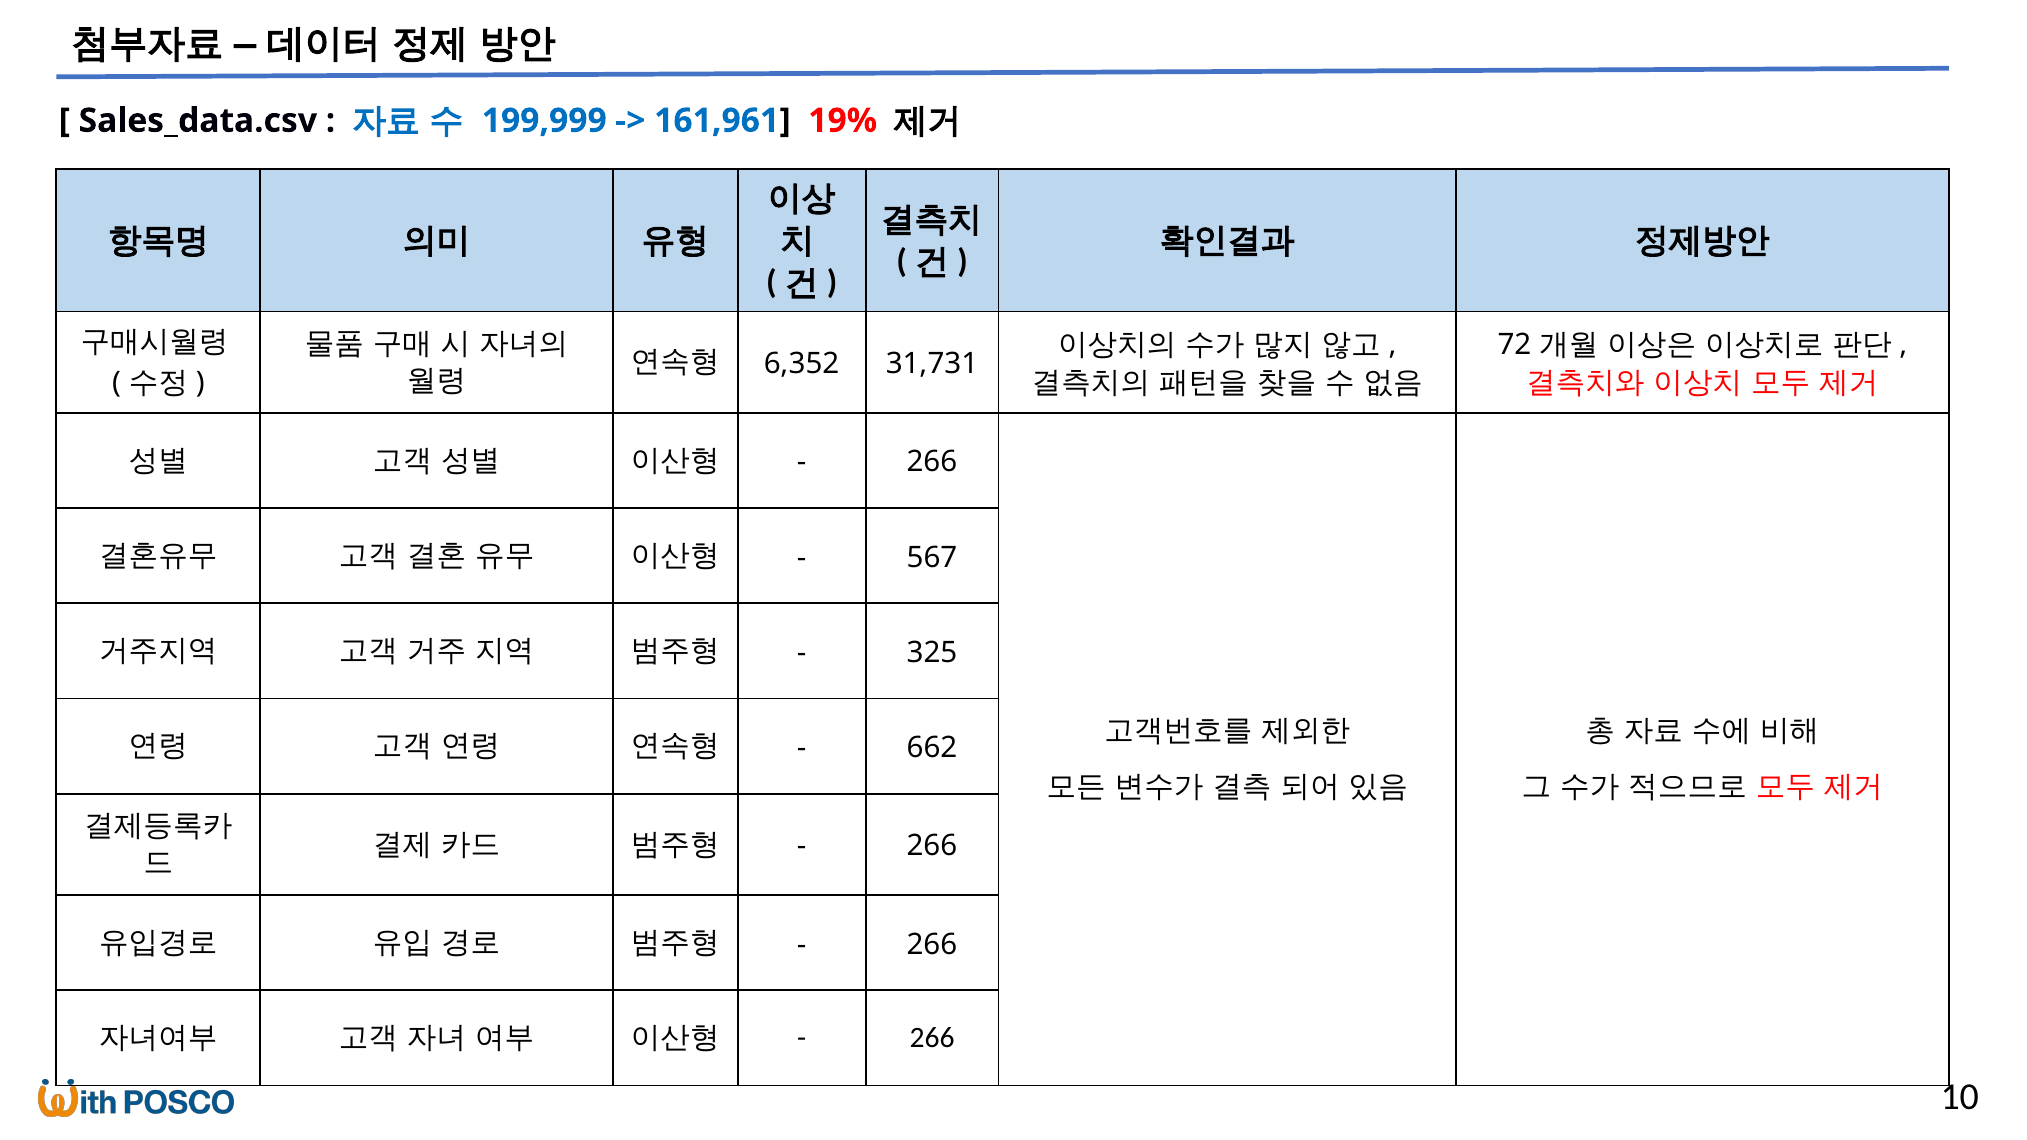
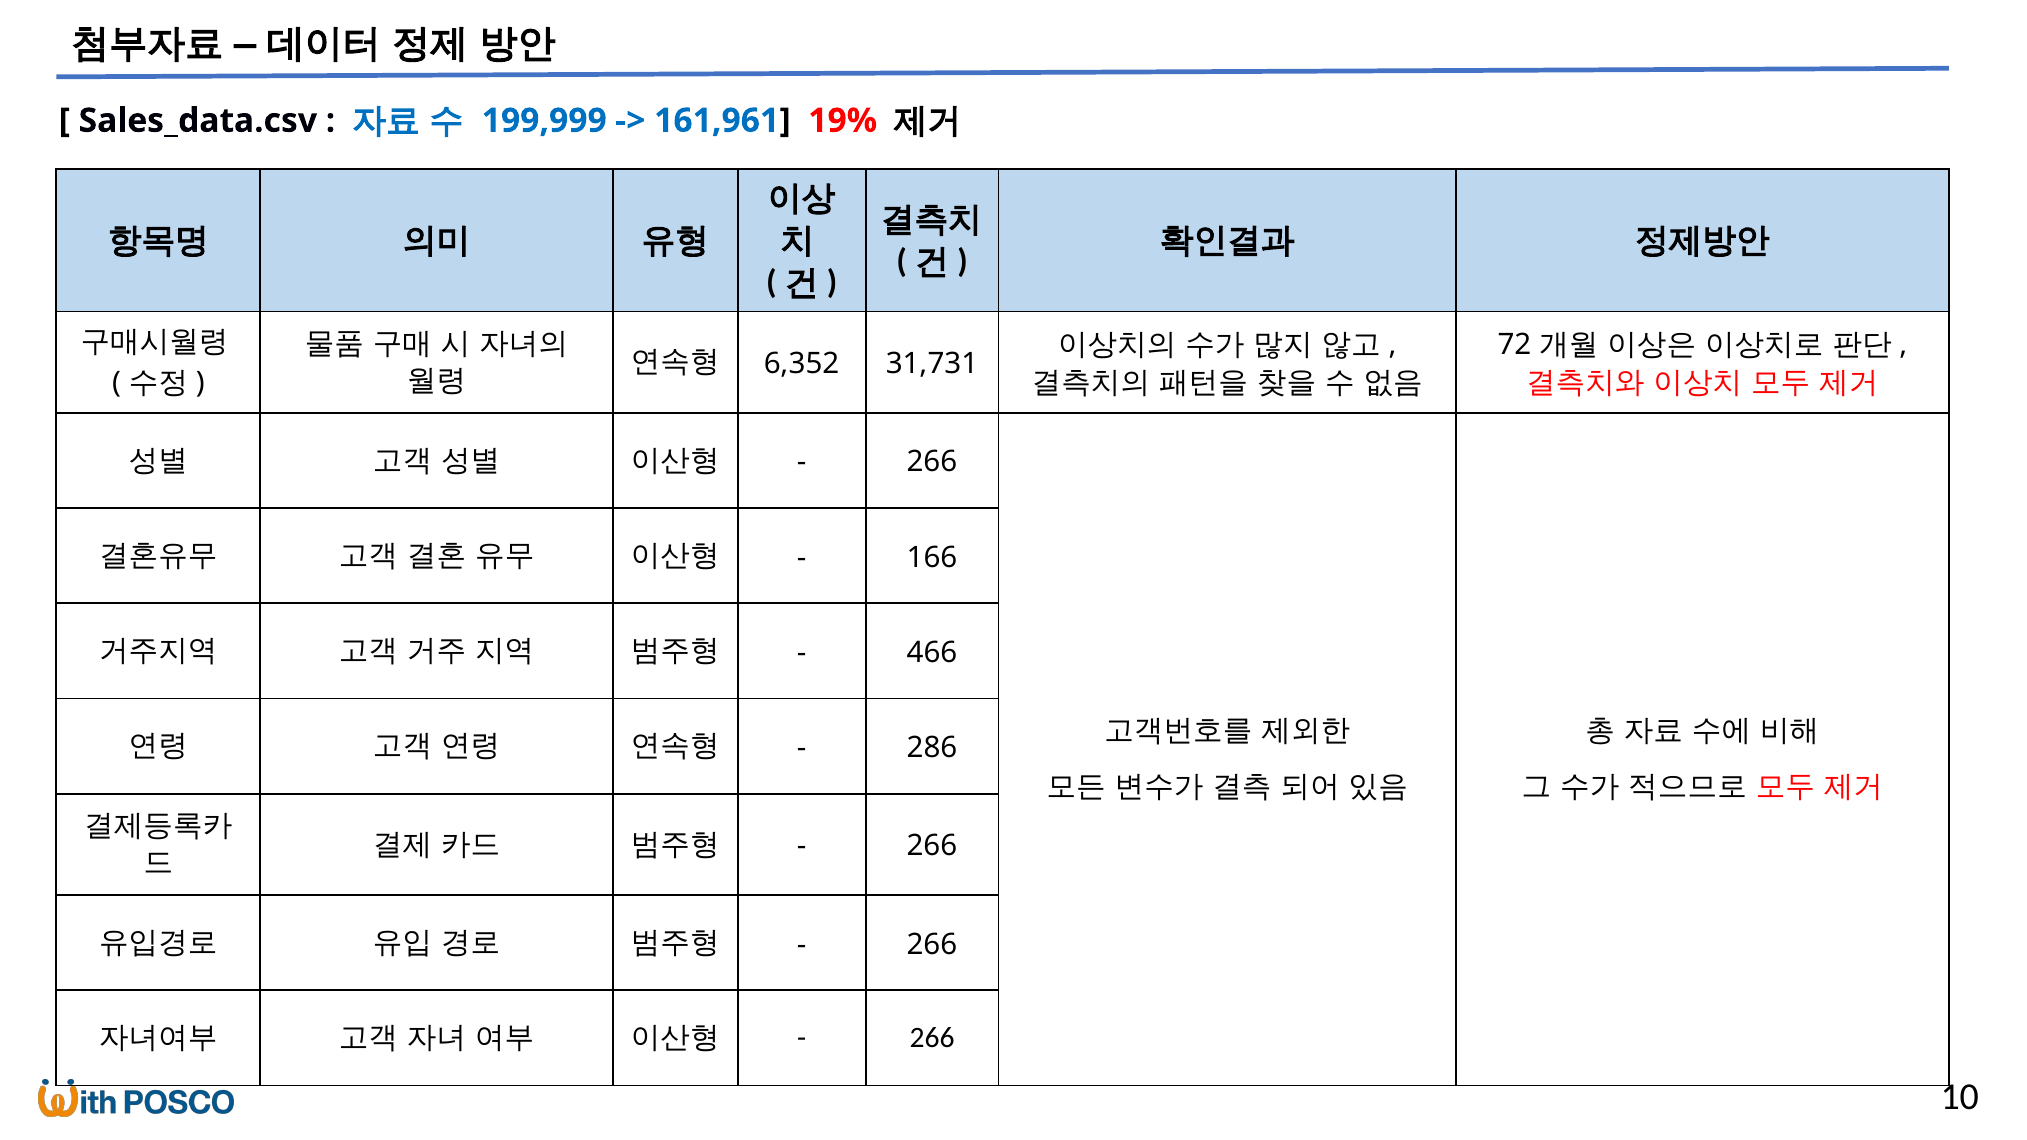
567: 567 -> 166 (932, 557)
325: 325 -> 466 (932, 653)
662: 662 -> 286 (932, 748)
